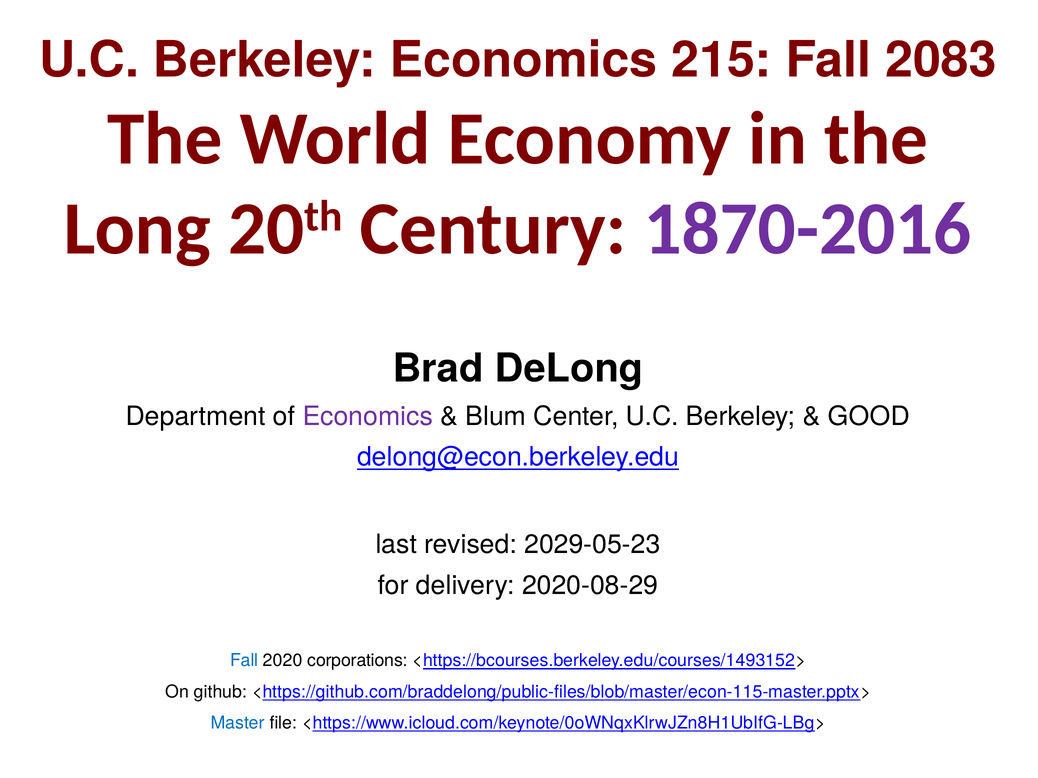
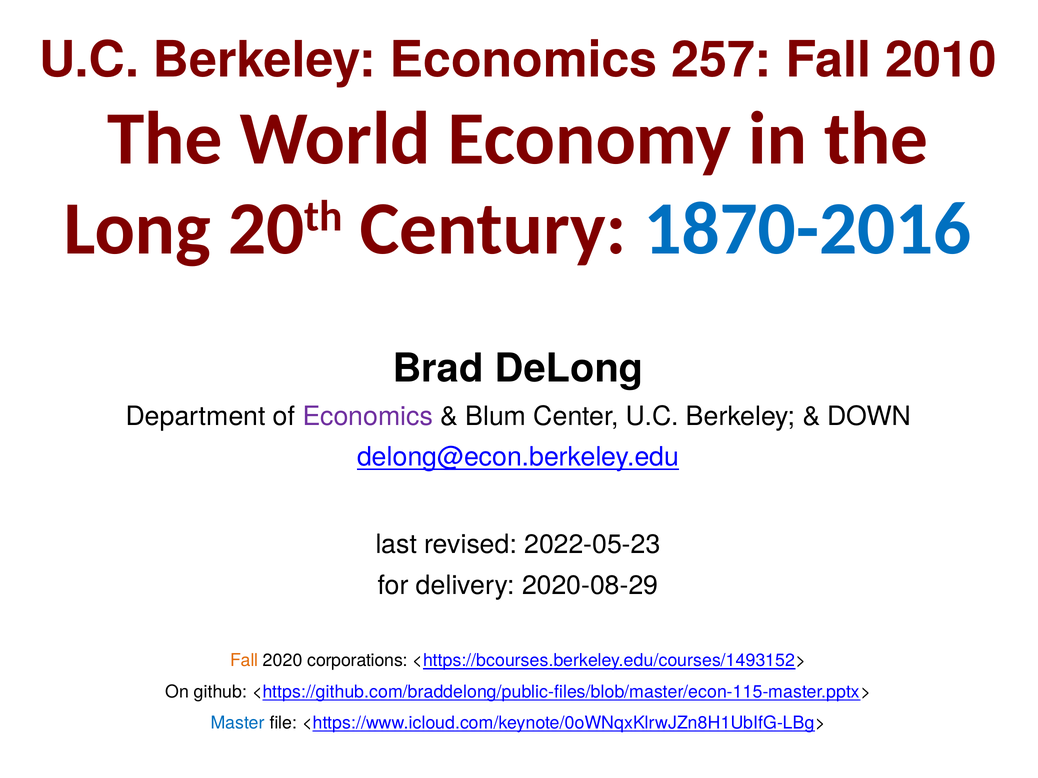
215: 215 -> 257 (721, 60)
2083: 2083 -> 2010 (941, 60)
1870-2016 colour: purple -> blue (808, 229)
GOOD: GOOD -> DOWN (869, 417)
2029-05-23: 2029-05-23 -> 2022-05-23 (592, 545)
Fall colour: blue -> orange (244, 661)
